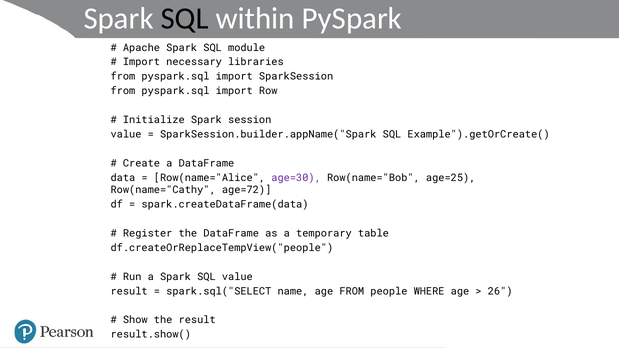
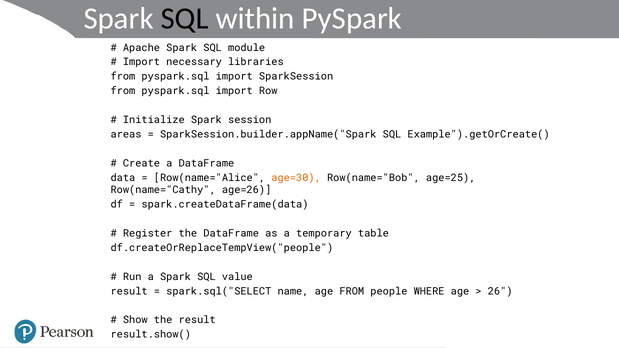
value: value -> areas (126, 134)
age=30 colour: purple -> orange (296, 178)
age=72: age=72 -> age=26 (247, 190)
